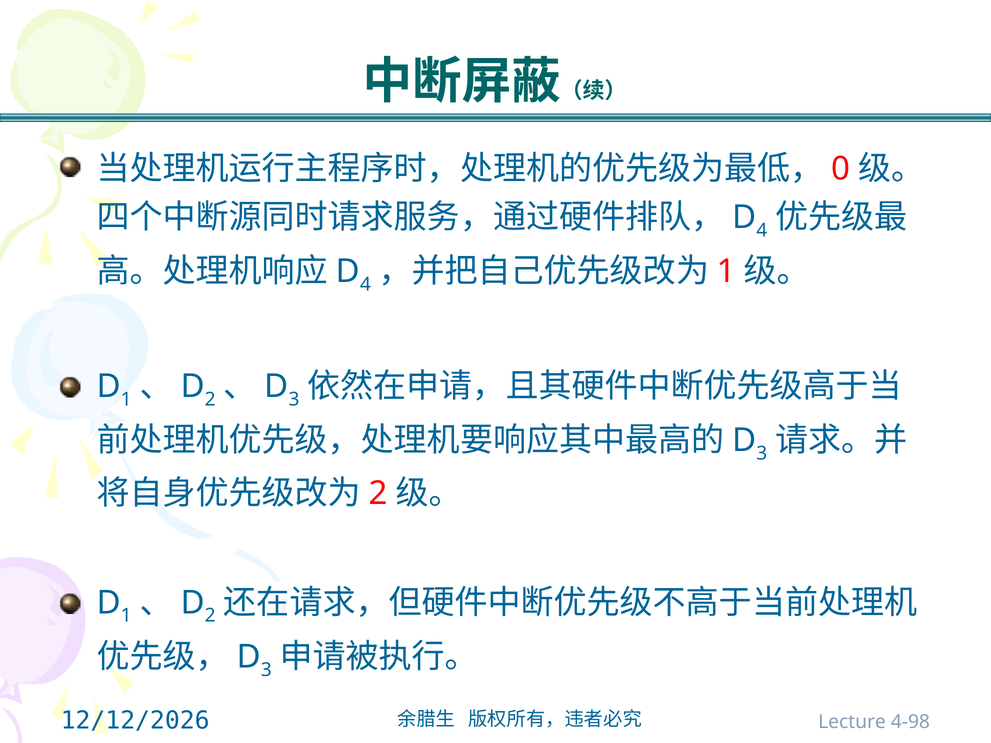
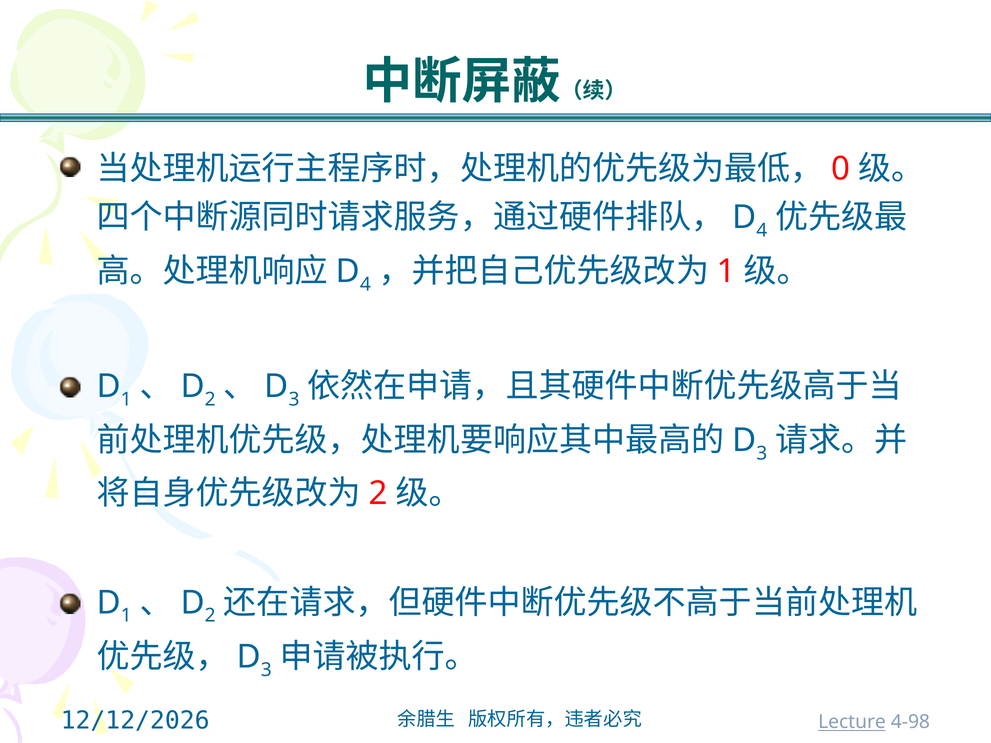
Lecture underline: none -> present (852, 722)
